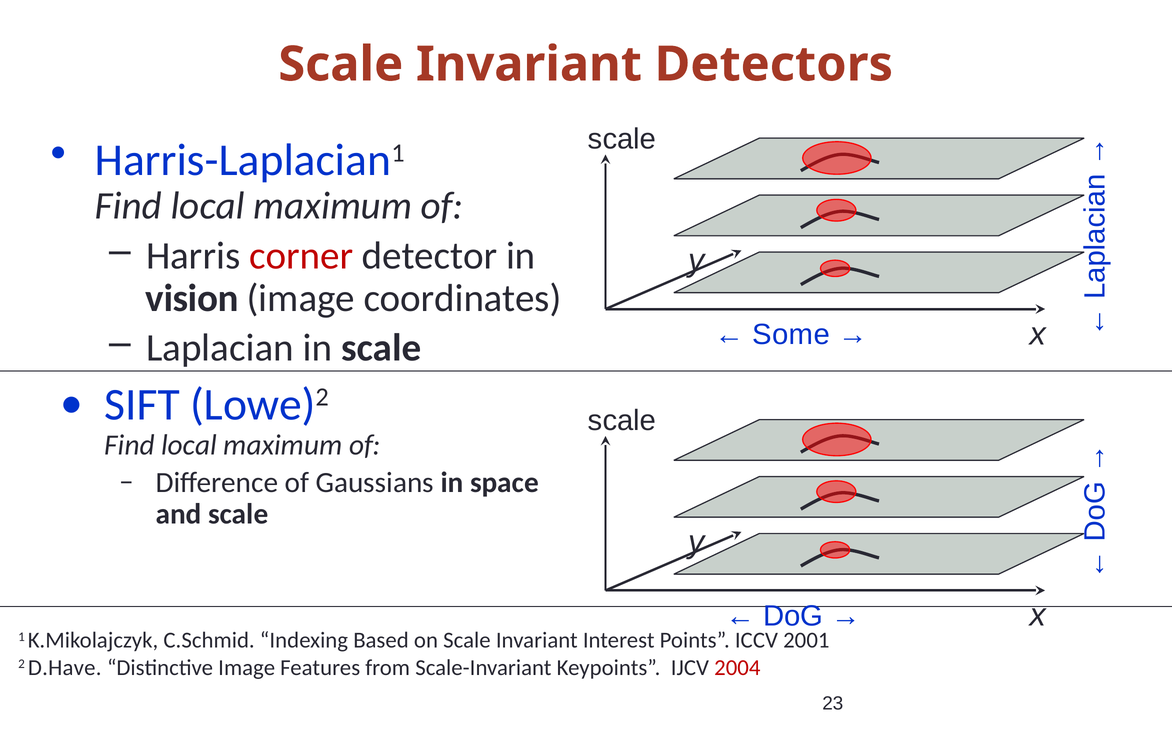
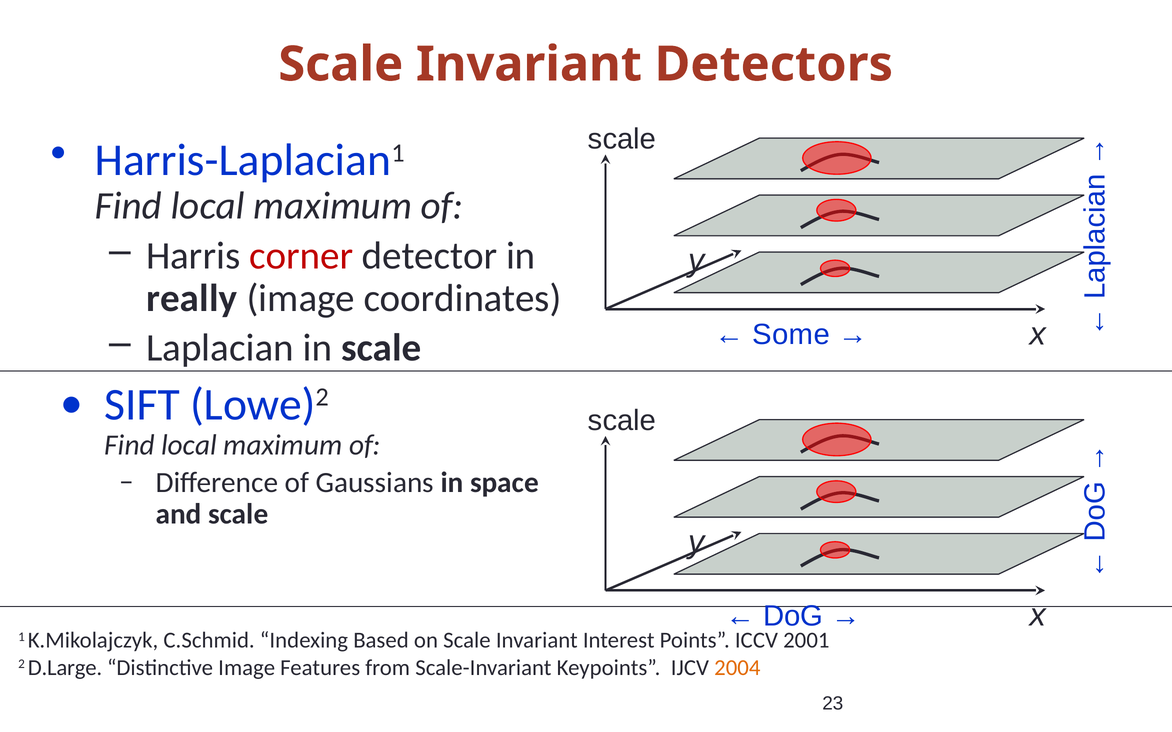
vision: vision -> really (192, 298)
D.Have: D.Have -> D.Large (65, 668)
2004 colour: red -> orange (737, 668)
